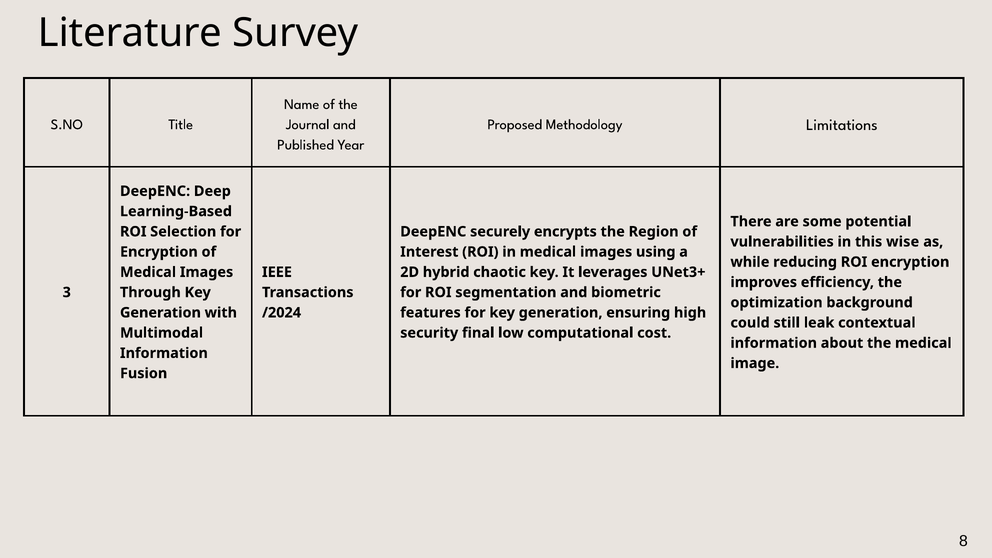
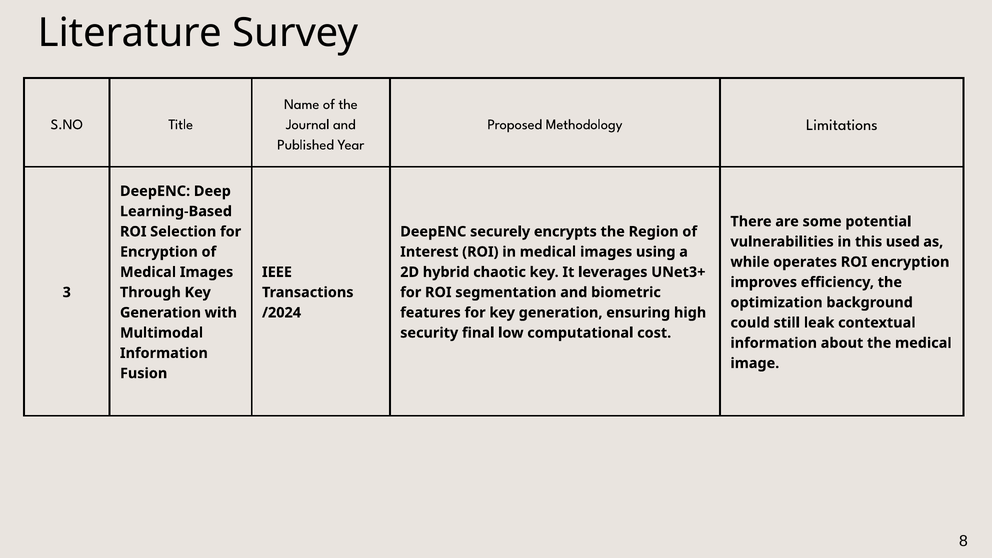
wise: wise -> used (903, 242)
reducing: reducing -> operates (805, 262)
